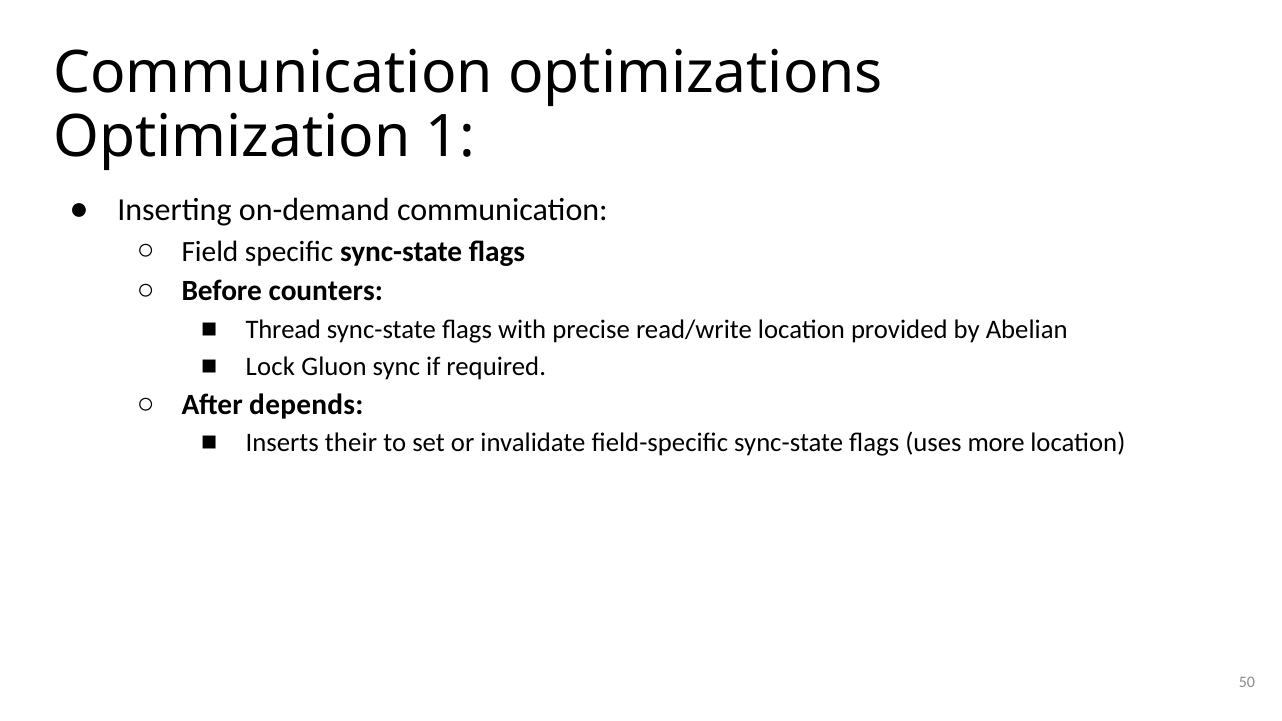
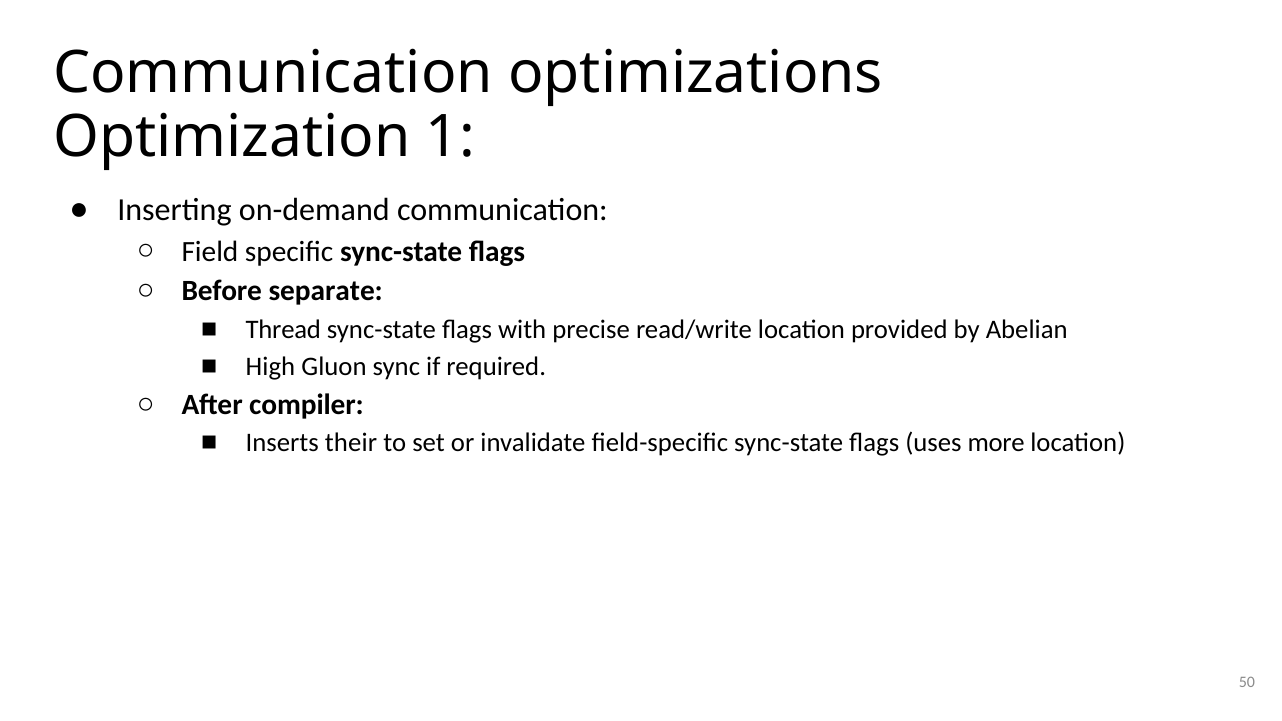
counters: counters -> separate (326, 291)
Lock: Lock -> High (270, 366)
depends: depends -> compiler (307, 405)
